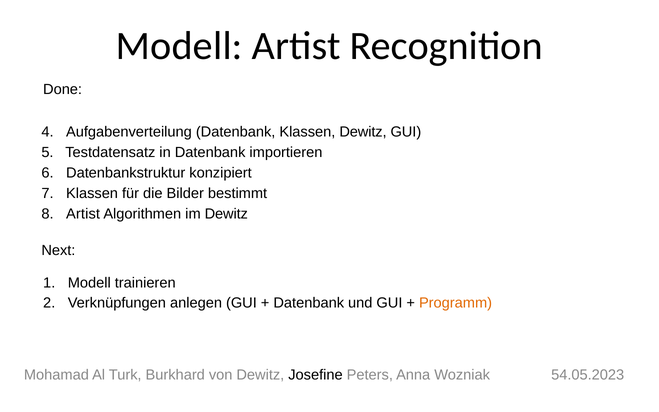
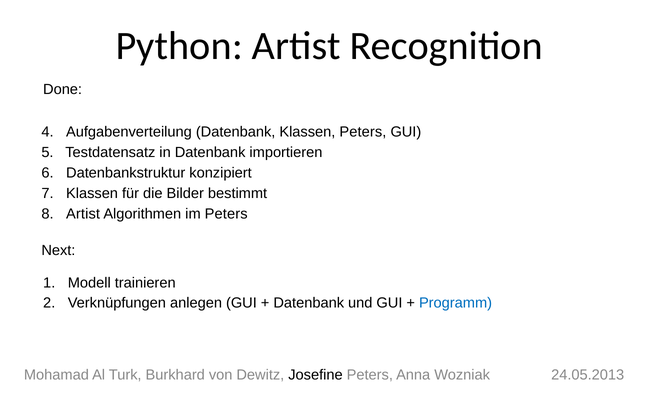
Modell: Modell -> Python (179, 46)
Klassen Dewitz: Dewitz -> Peters (363, 132)
im Dewitz: Dewitz -> Peters (226, 214)
Programm colour: orange -> blue (456, 303)
54.05.2023: 54.05.2023 -> 24.05.2013 (588, 375)
